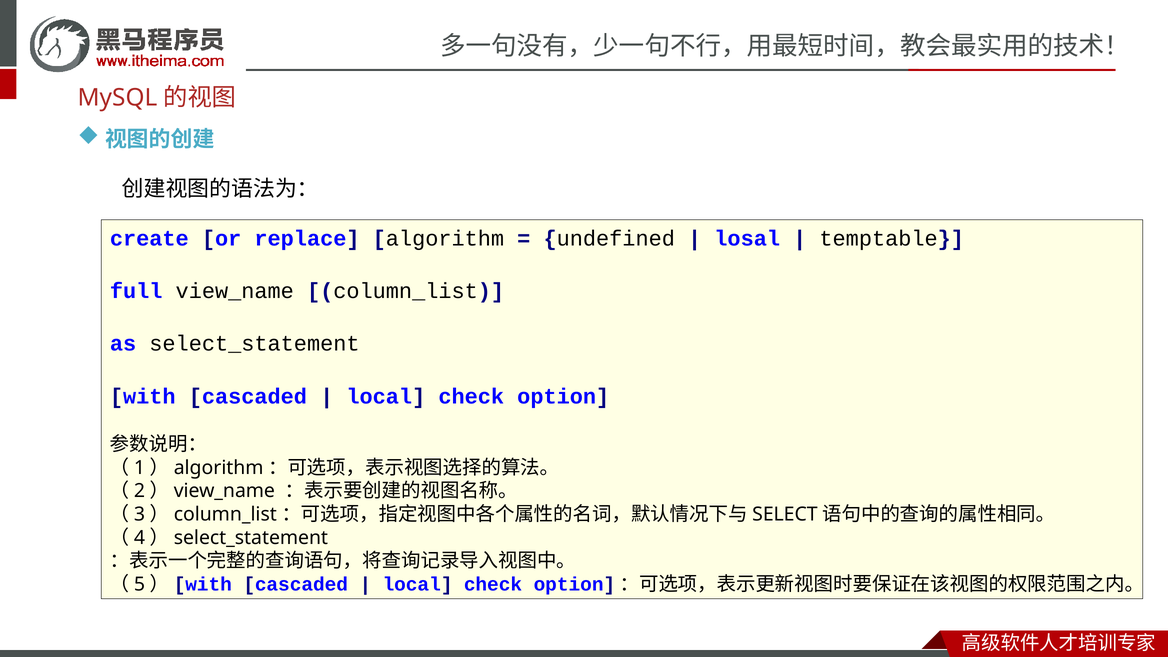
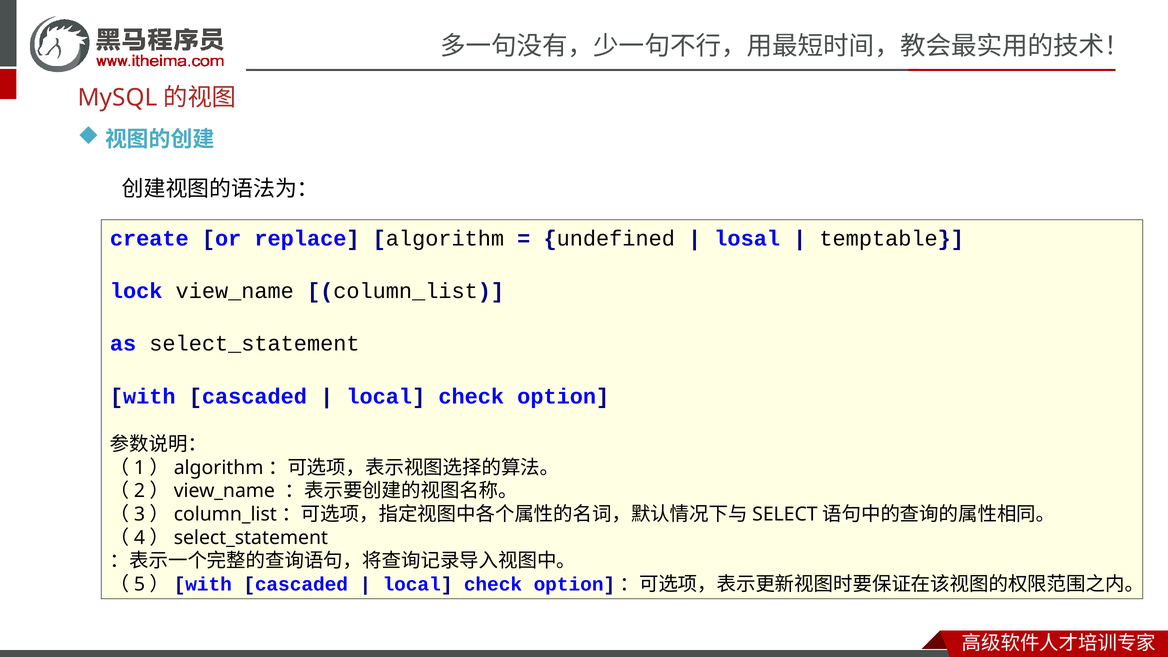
full: full -> lock (136, 291)
